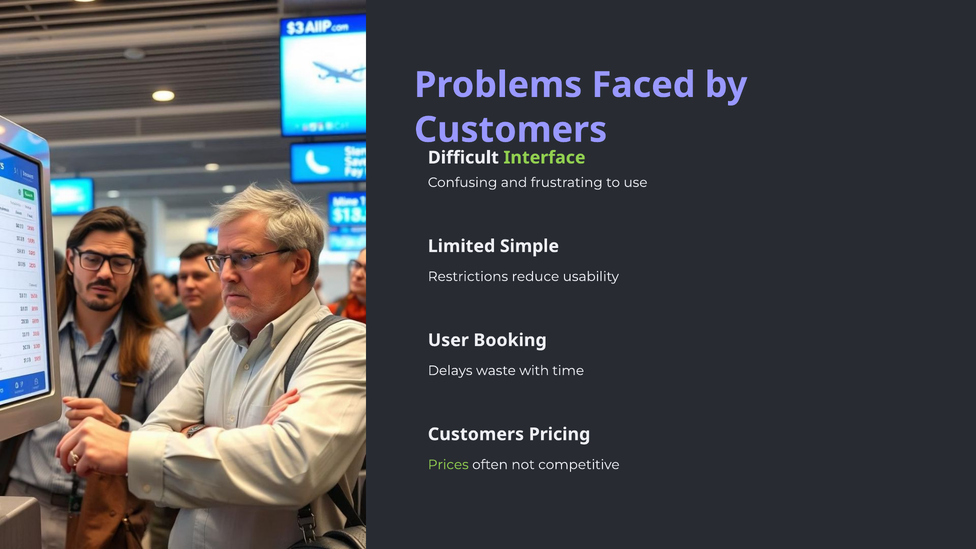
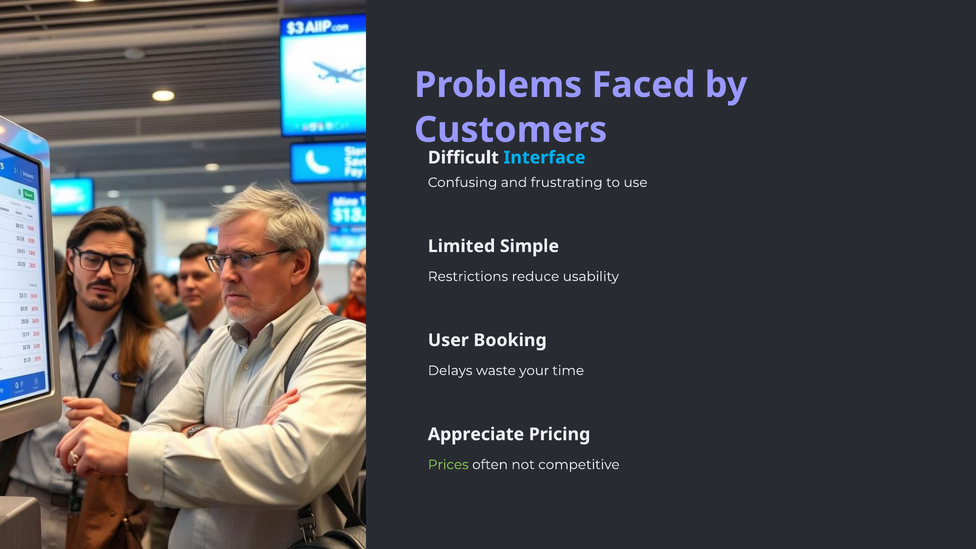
Interface colour: light green -> light blue (545, 158)
with: with -> your (534, 371)
Customers: Customers -> Appreciate (476, 434)
